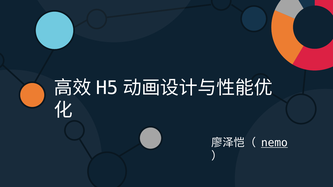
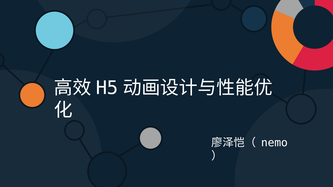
nemo underline: present -> none (274, 143)
